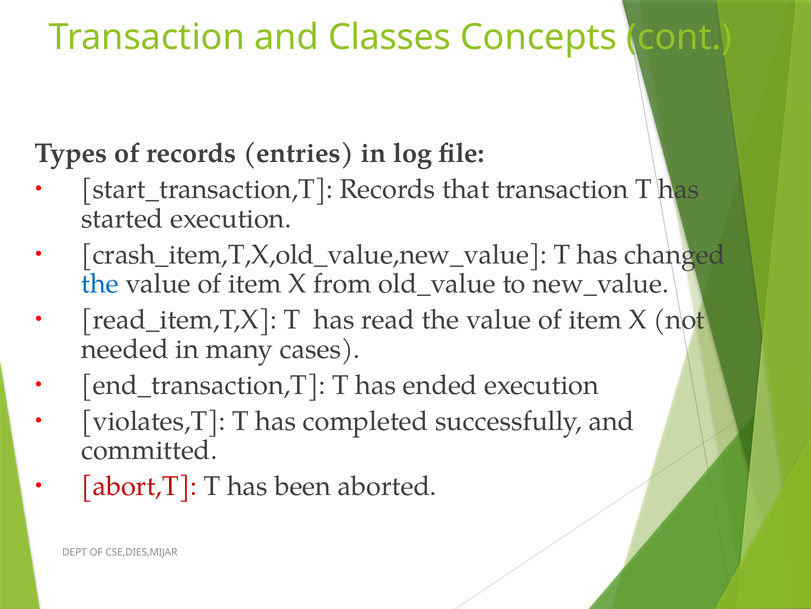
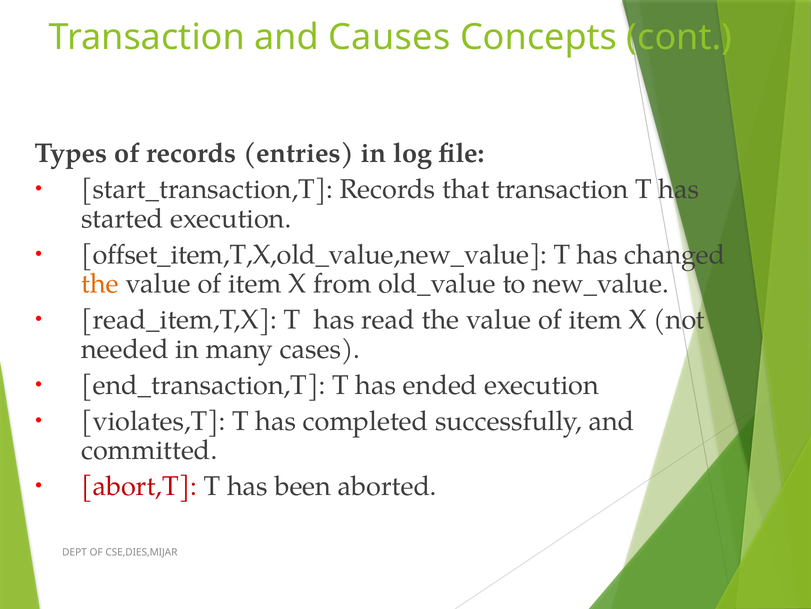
Classes: Classes -> Causes (389, 37)
crash_item,T,X,old_value,new_value: crash_item,T,X,old_value,new_value -> offset_item,T,X,old_value,new_value (314, 254)
the colour: blue -> orange (100, 284)
